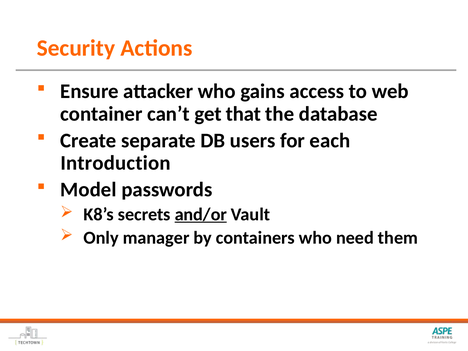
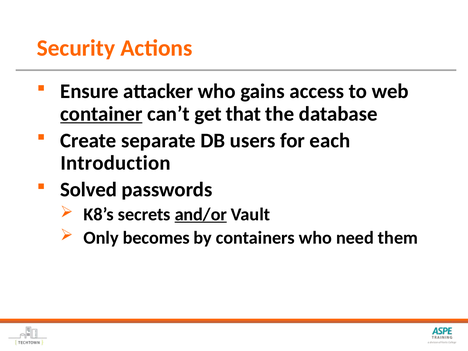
container underline: none -> present (101, 114)
Model: Model -> Solved (89, 190)
manager: manager -> becomes (156, 238)
